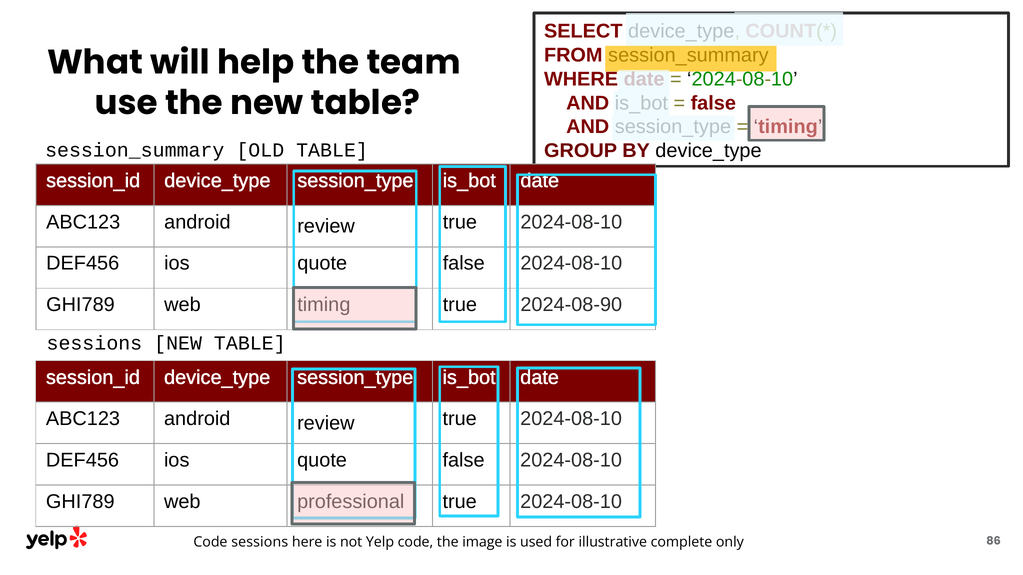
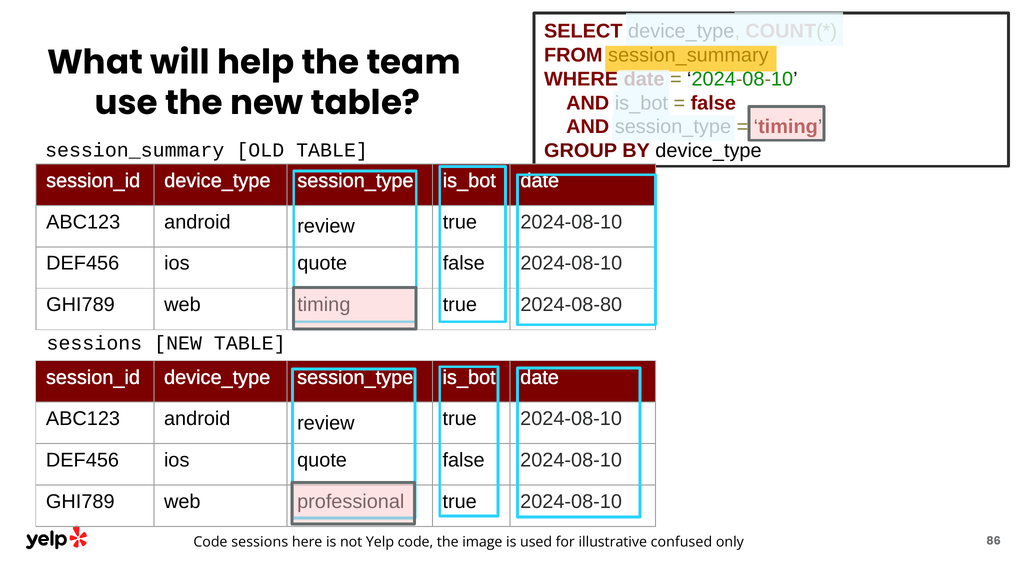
2024-08-90: 2024-08-90 -> 2024-08-80 (571, 305)
complete: complete -> confused (681, 542)
